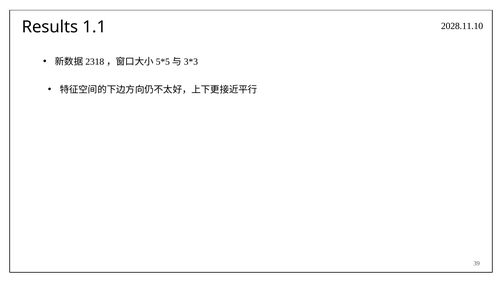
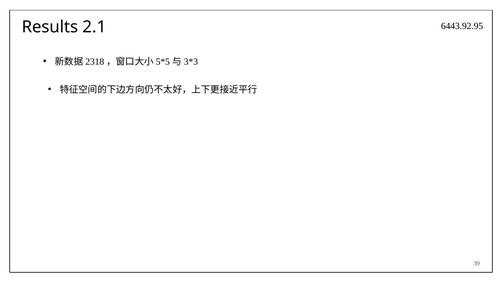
2028.11.10: 2028.11.10 -> 6443.92.95 (462, 26)
1.1: 1.1 -> 2.1 (94, 27)
